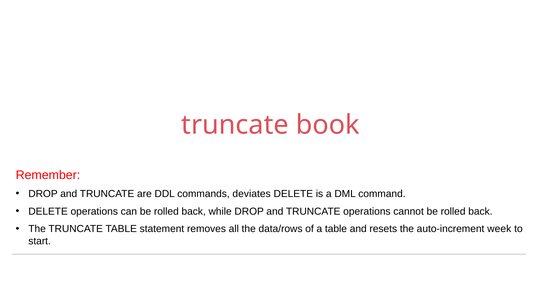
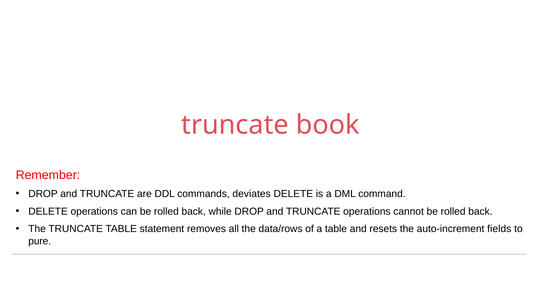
week: week -> fields (499, 229)
start: start -> pure (40, 241)
